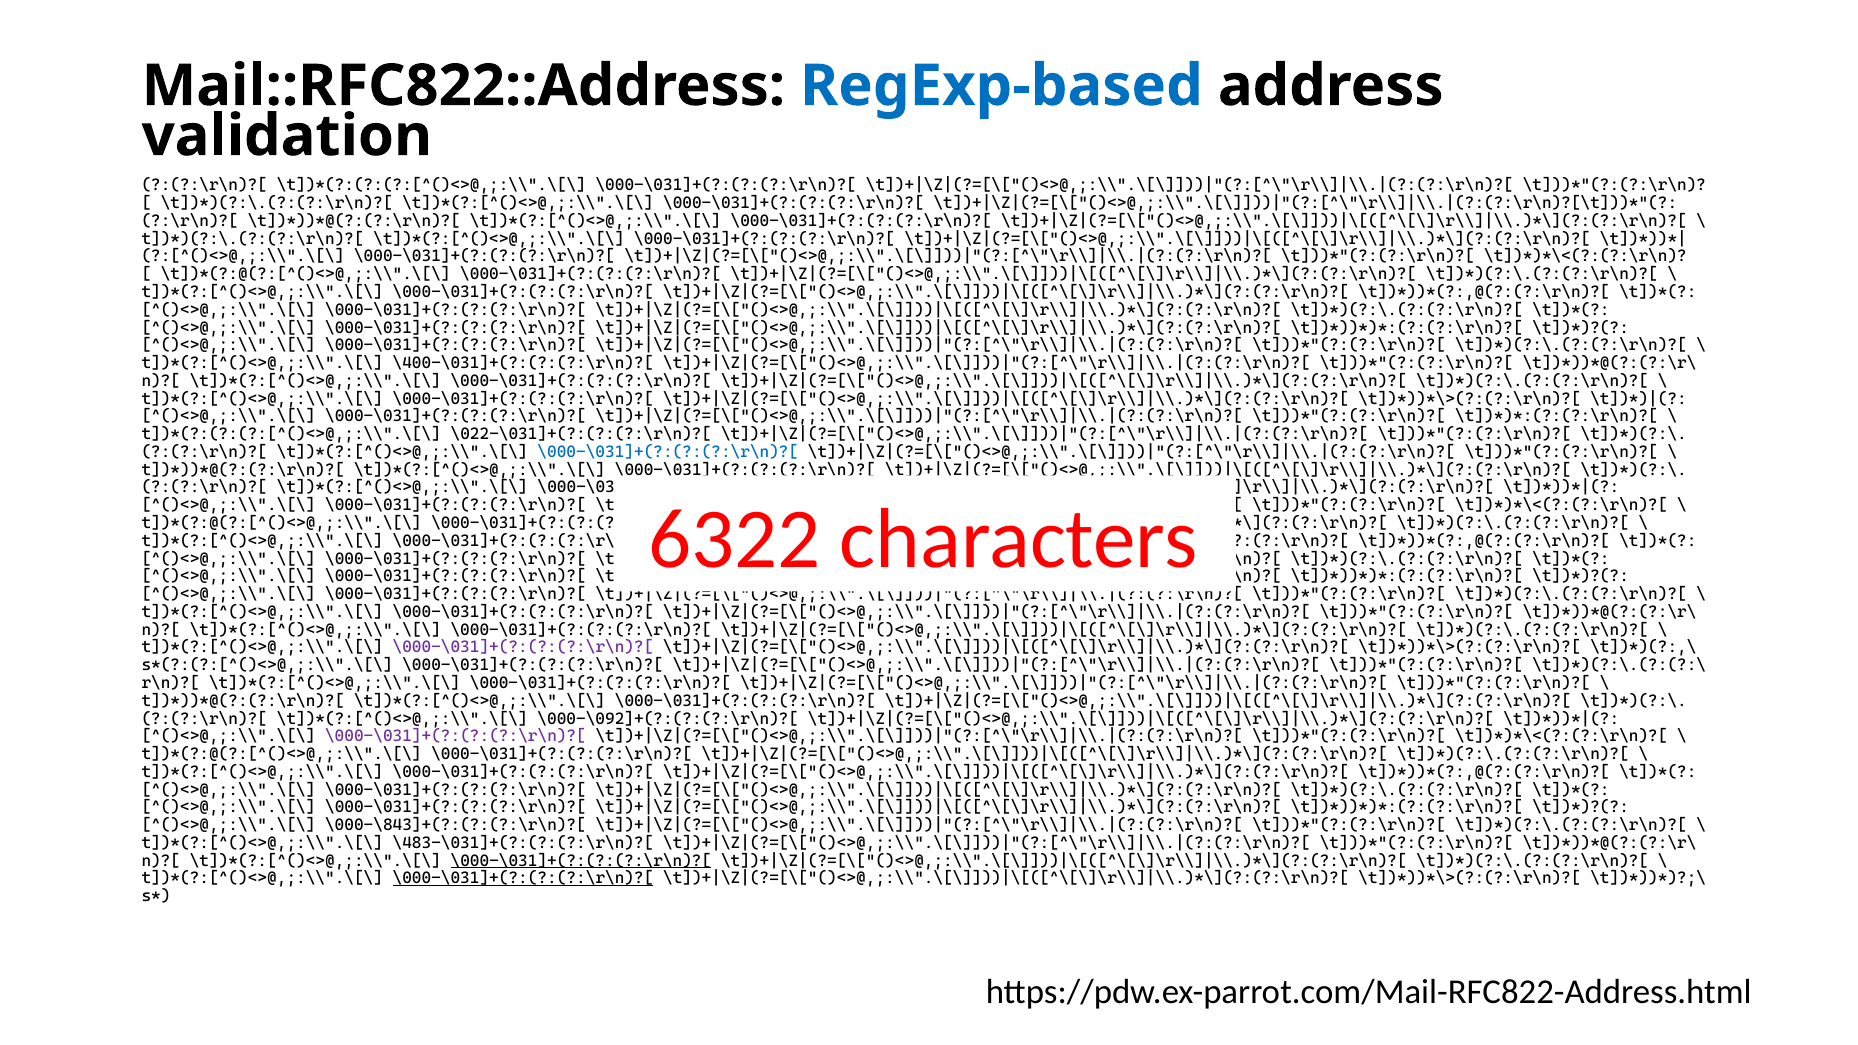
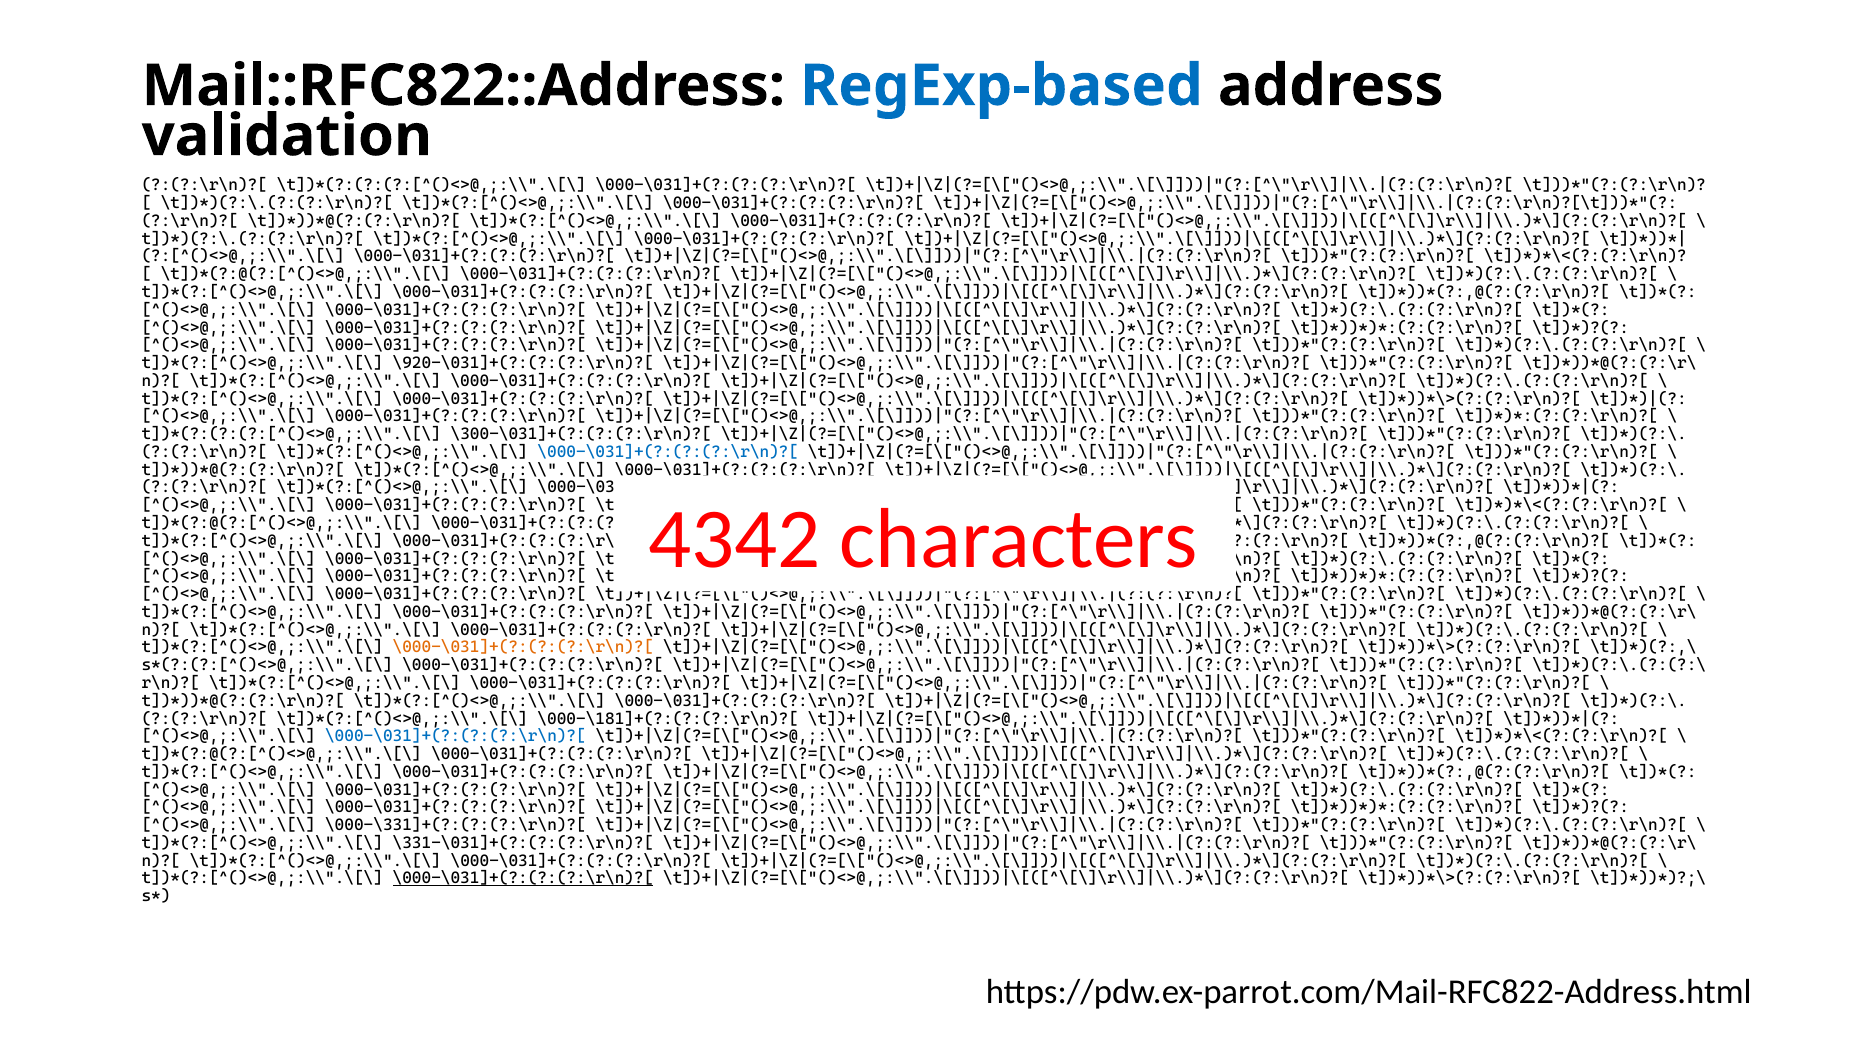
\400-\031]+(?:(?:(?:\r\n)?[: \400-\031]+(?:(?:(?:\r\n)?[ -> \920-\031]+(?:(?:(?:\r\n)?[ (523, 363)
\022-\031]+(?:(?:(?:\r\n)?[: \022-\031]+(?:(?:(?:\r\n)?[ -> \300-\031]+(?:(?:(?:\r\n)?[ (581, 434)
6322: 6322 -> 4342 (734, 539)
\000-\031]+(?:(?:(?:\r\n)?[ colour: purple -> orange (523, 648)
\000-\092]+(?:(?:(?:\r\n)?[: \000-\092]+(?:(?:(?:\r\n)?[ -> \000-\181]+(?:(?:(?:\r\n)?[ (668, 719)
\000-\031]+(?:(?:(?:\r\n)?[ colour: purple -> blue (455, 736)
\000-\843]+(?:(?:(?:\r\n)?[: \000-\843]+(?:(?:(?:\r\n)?[ -> \000-\331]+(?:(?:(?:\r\n)?[ (455, 825)
\483-\031]+(?:(?:(?:\r\n)?[: \483-\031]+(?:(?:(?:\r\n)?[ -> \331-\031]+(?:(?:(?:\r\n)?[ (523, 843)
\000-\031]+(?:(?:(?:\r\n)?[ underline: present -> none (581, 861)
